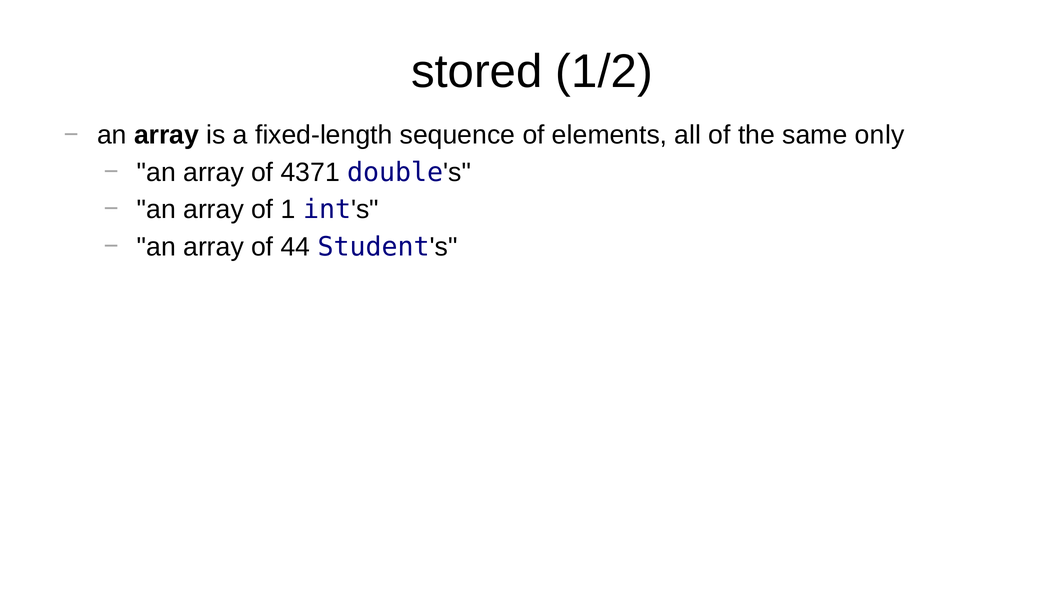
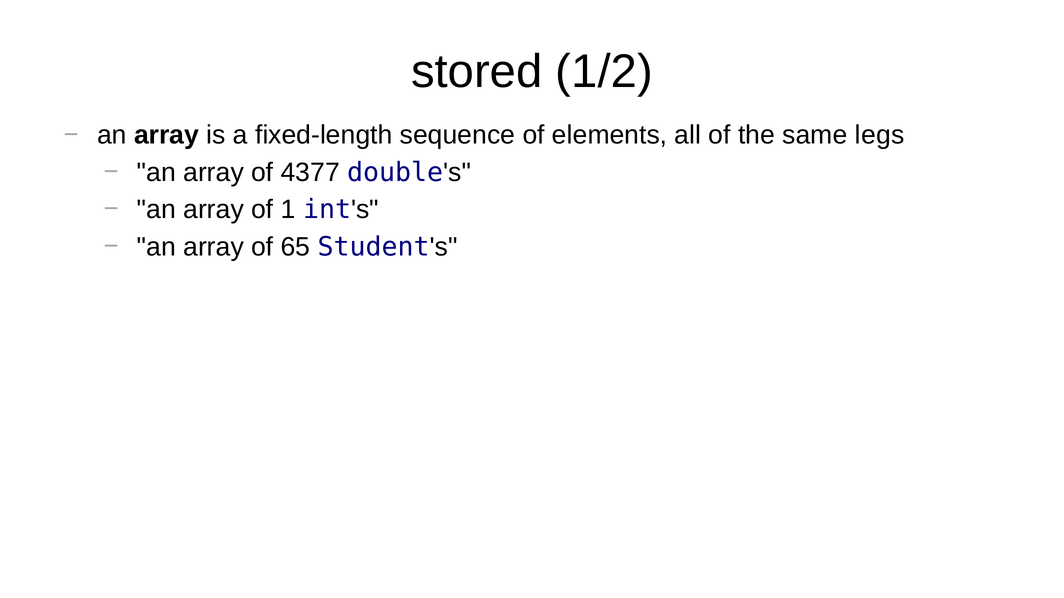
only: only -> legs (880, 135)
4371: 4371 -> 4377 (310, 172)
44: 44 -> 65 (295, 247)
